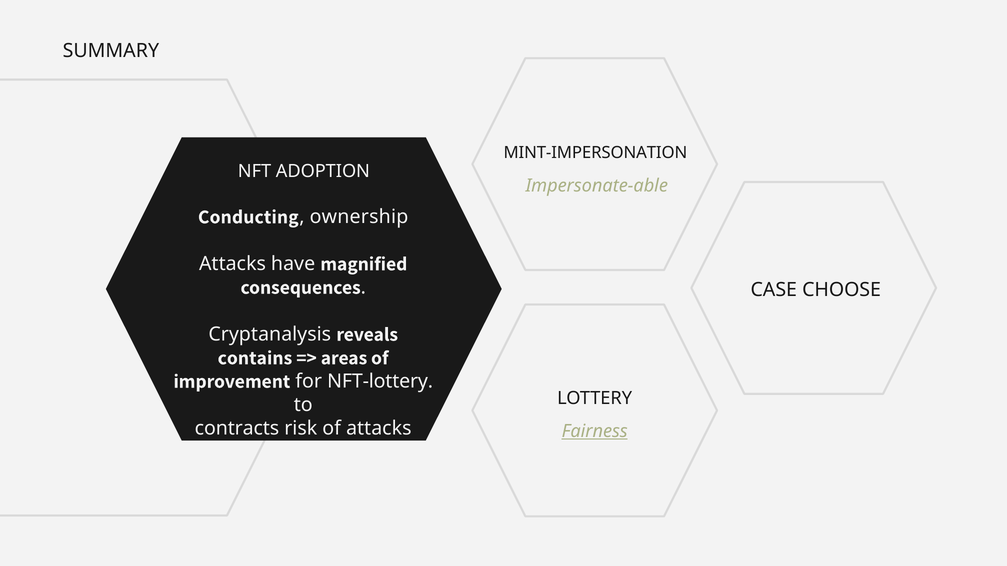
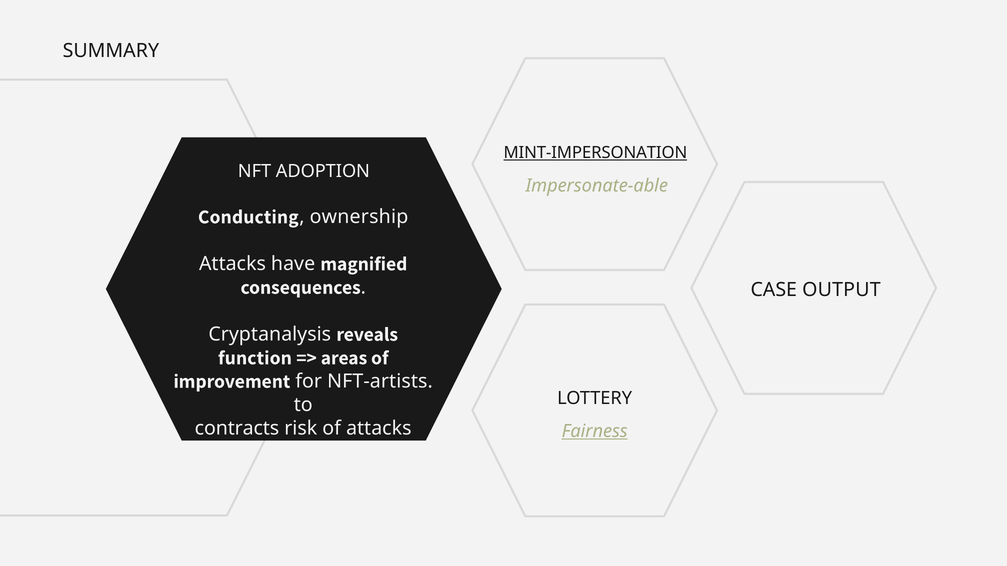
MINT-IMPERSONATION underline: none -> present (595, 153)
CHOOSE: CHOOSE -> OUTPUT (841, 290)
contains: contains -> function (255, 358)
NFT-lottery: NFT-lottery -> NFT-artists (380, 382)
